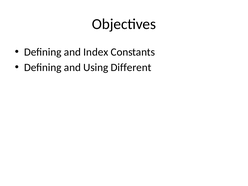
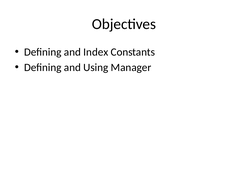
Different: Different -> Manager (131, 67)
